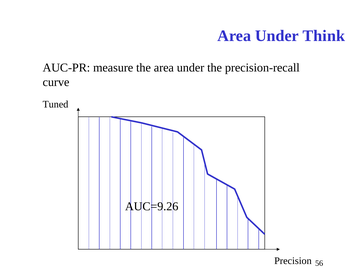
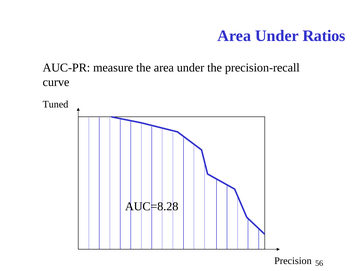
Think: Think -> Ratios (324, 36)
AUC=9.26: AUC=9.26 -> AUC=8.28 (152, 206)
